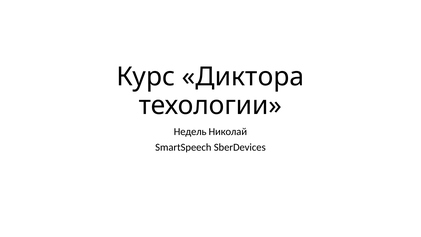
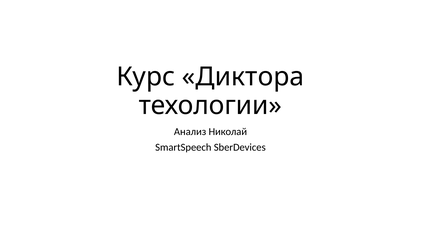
Недель: Недель -> Анализ (190, 132)
